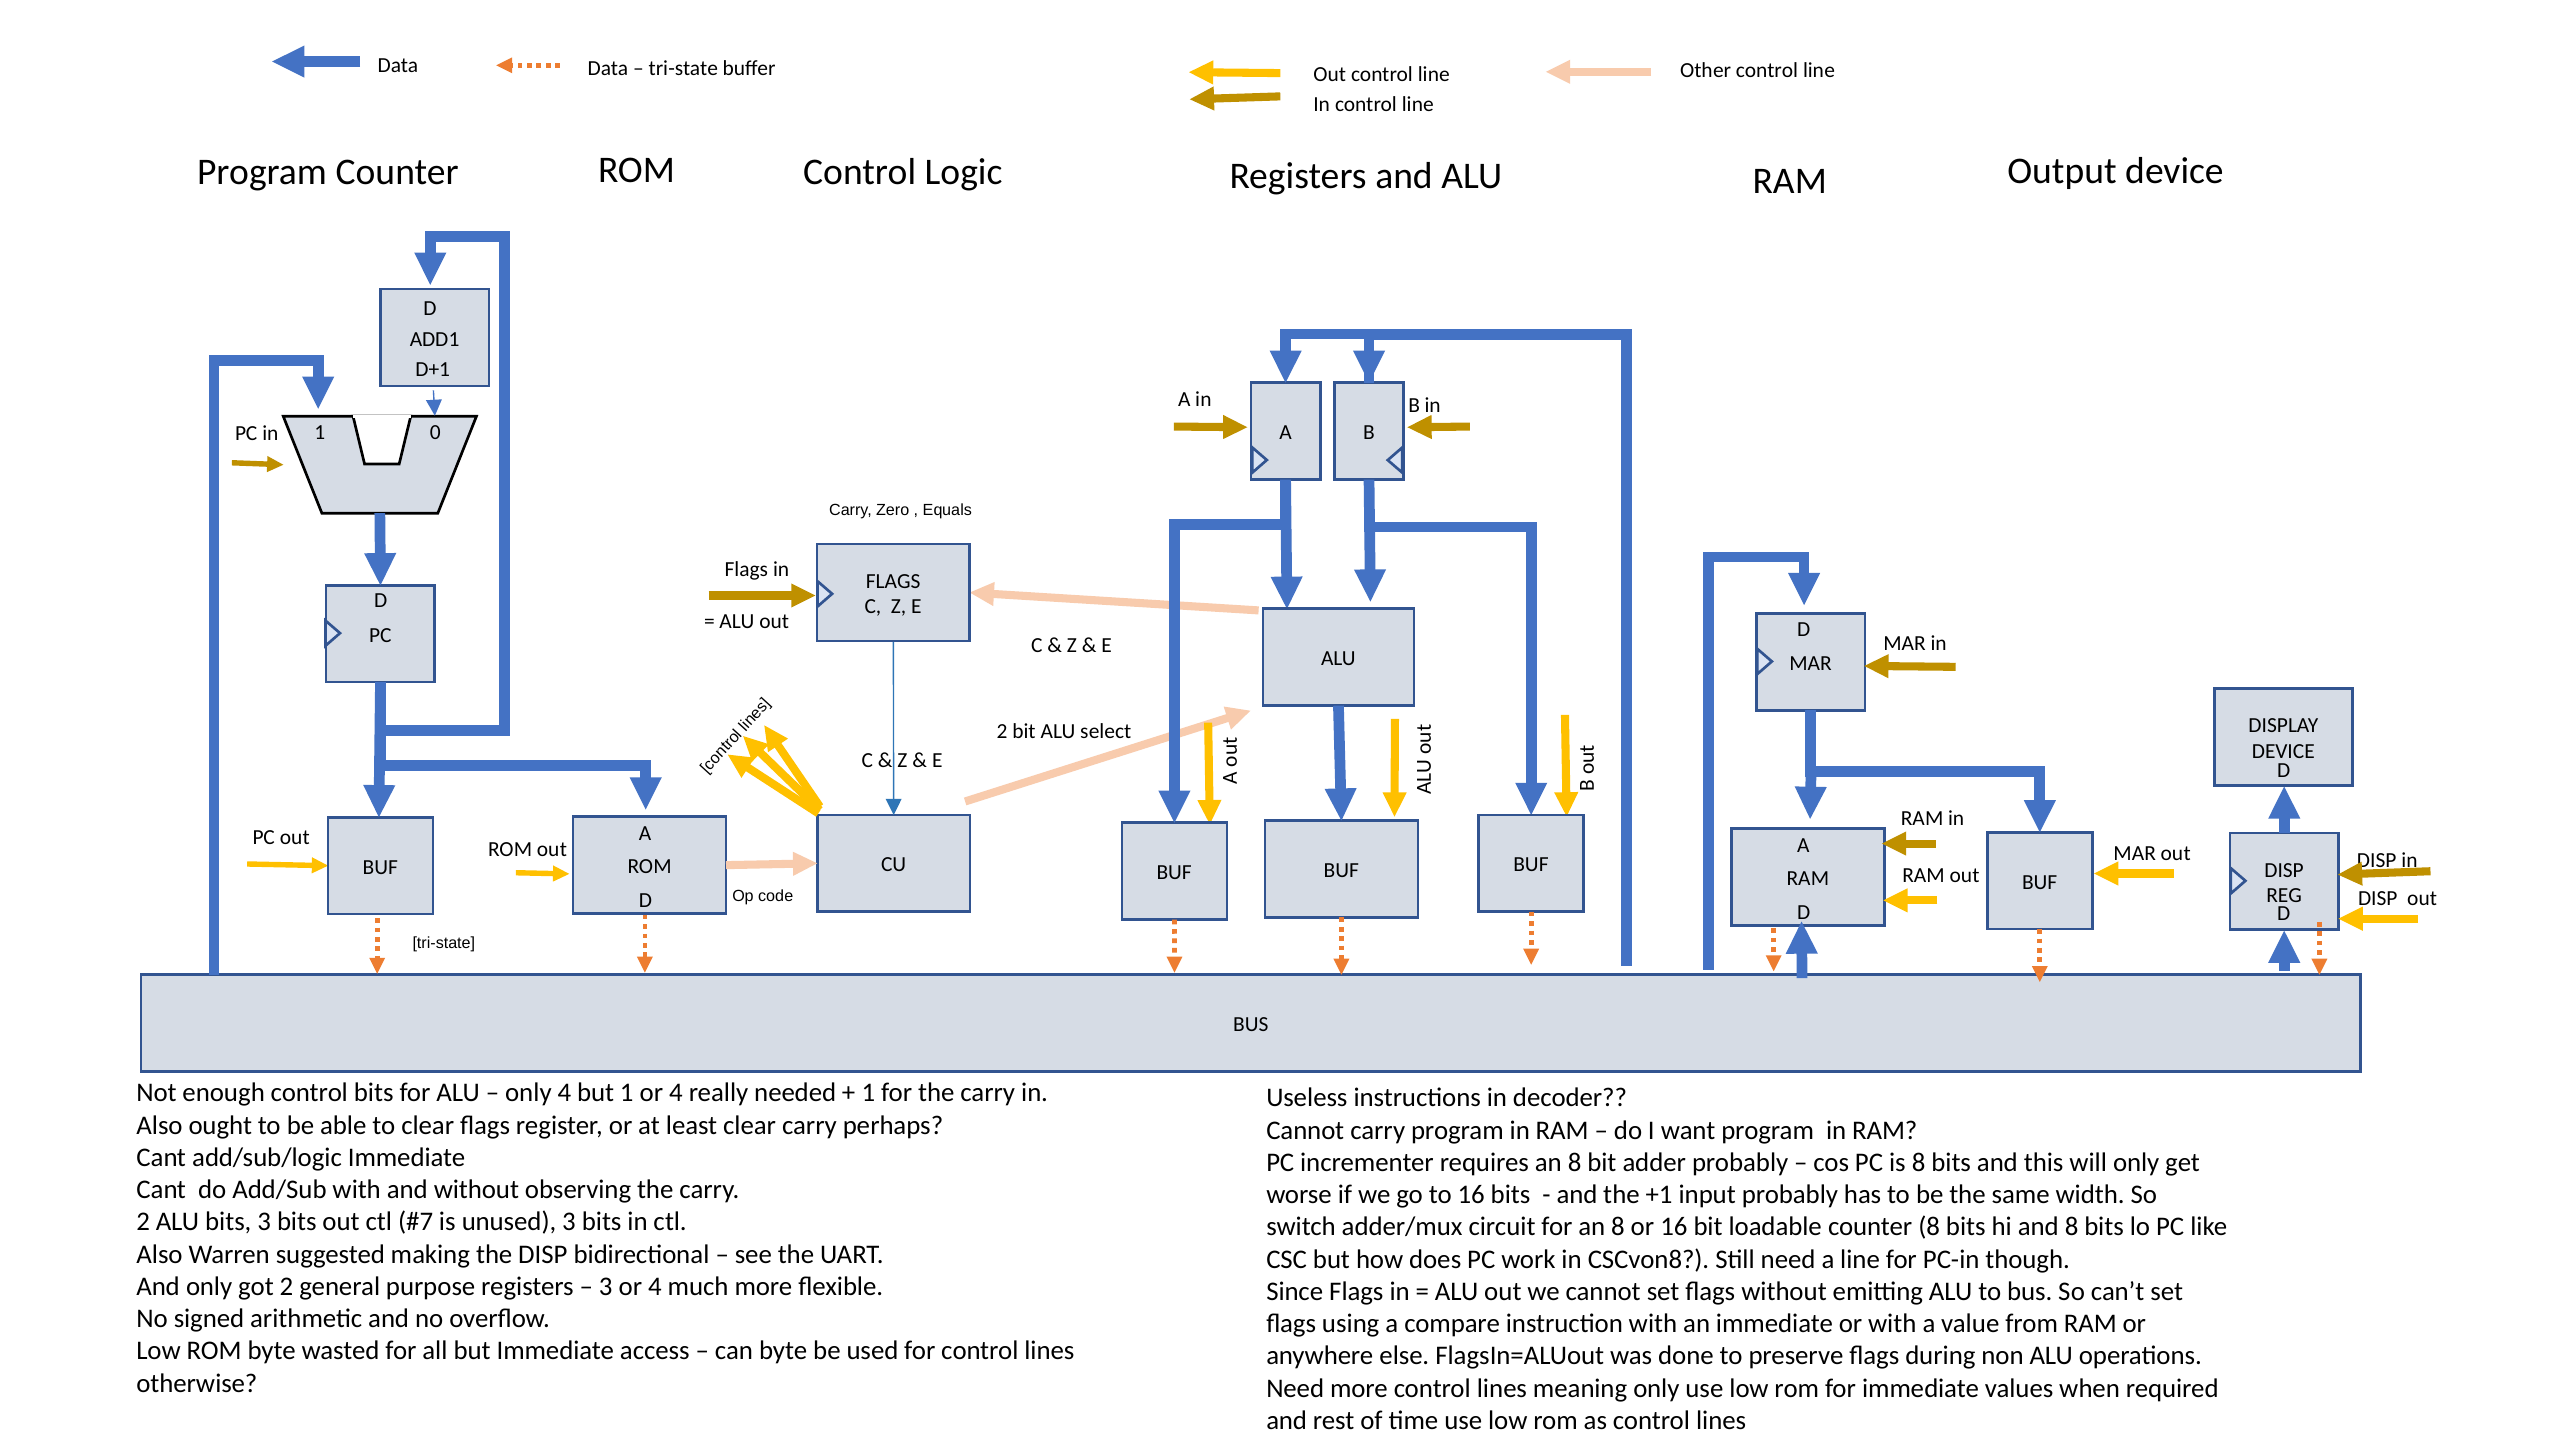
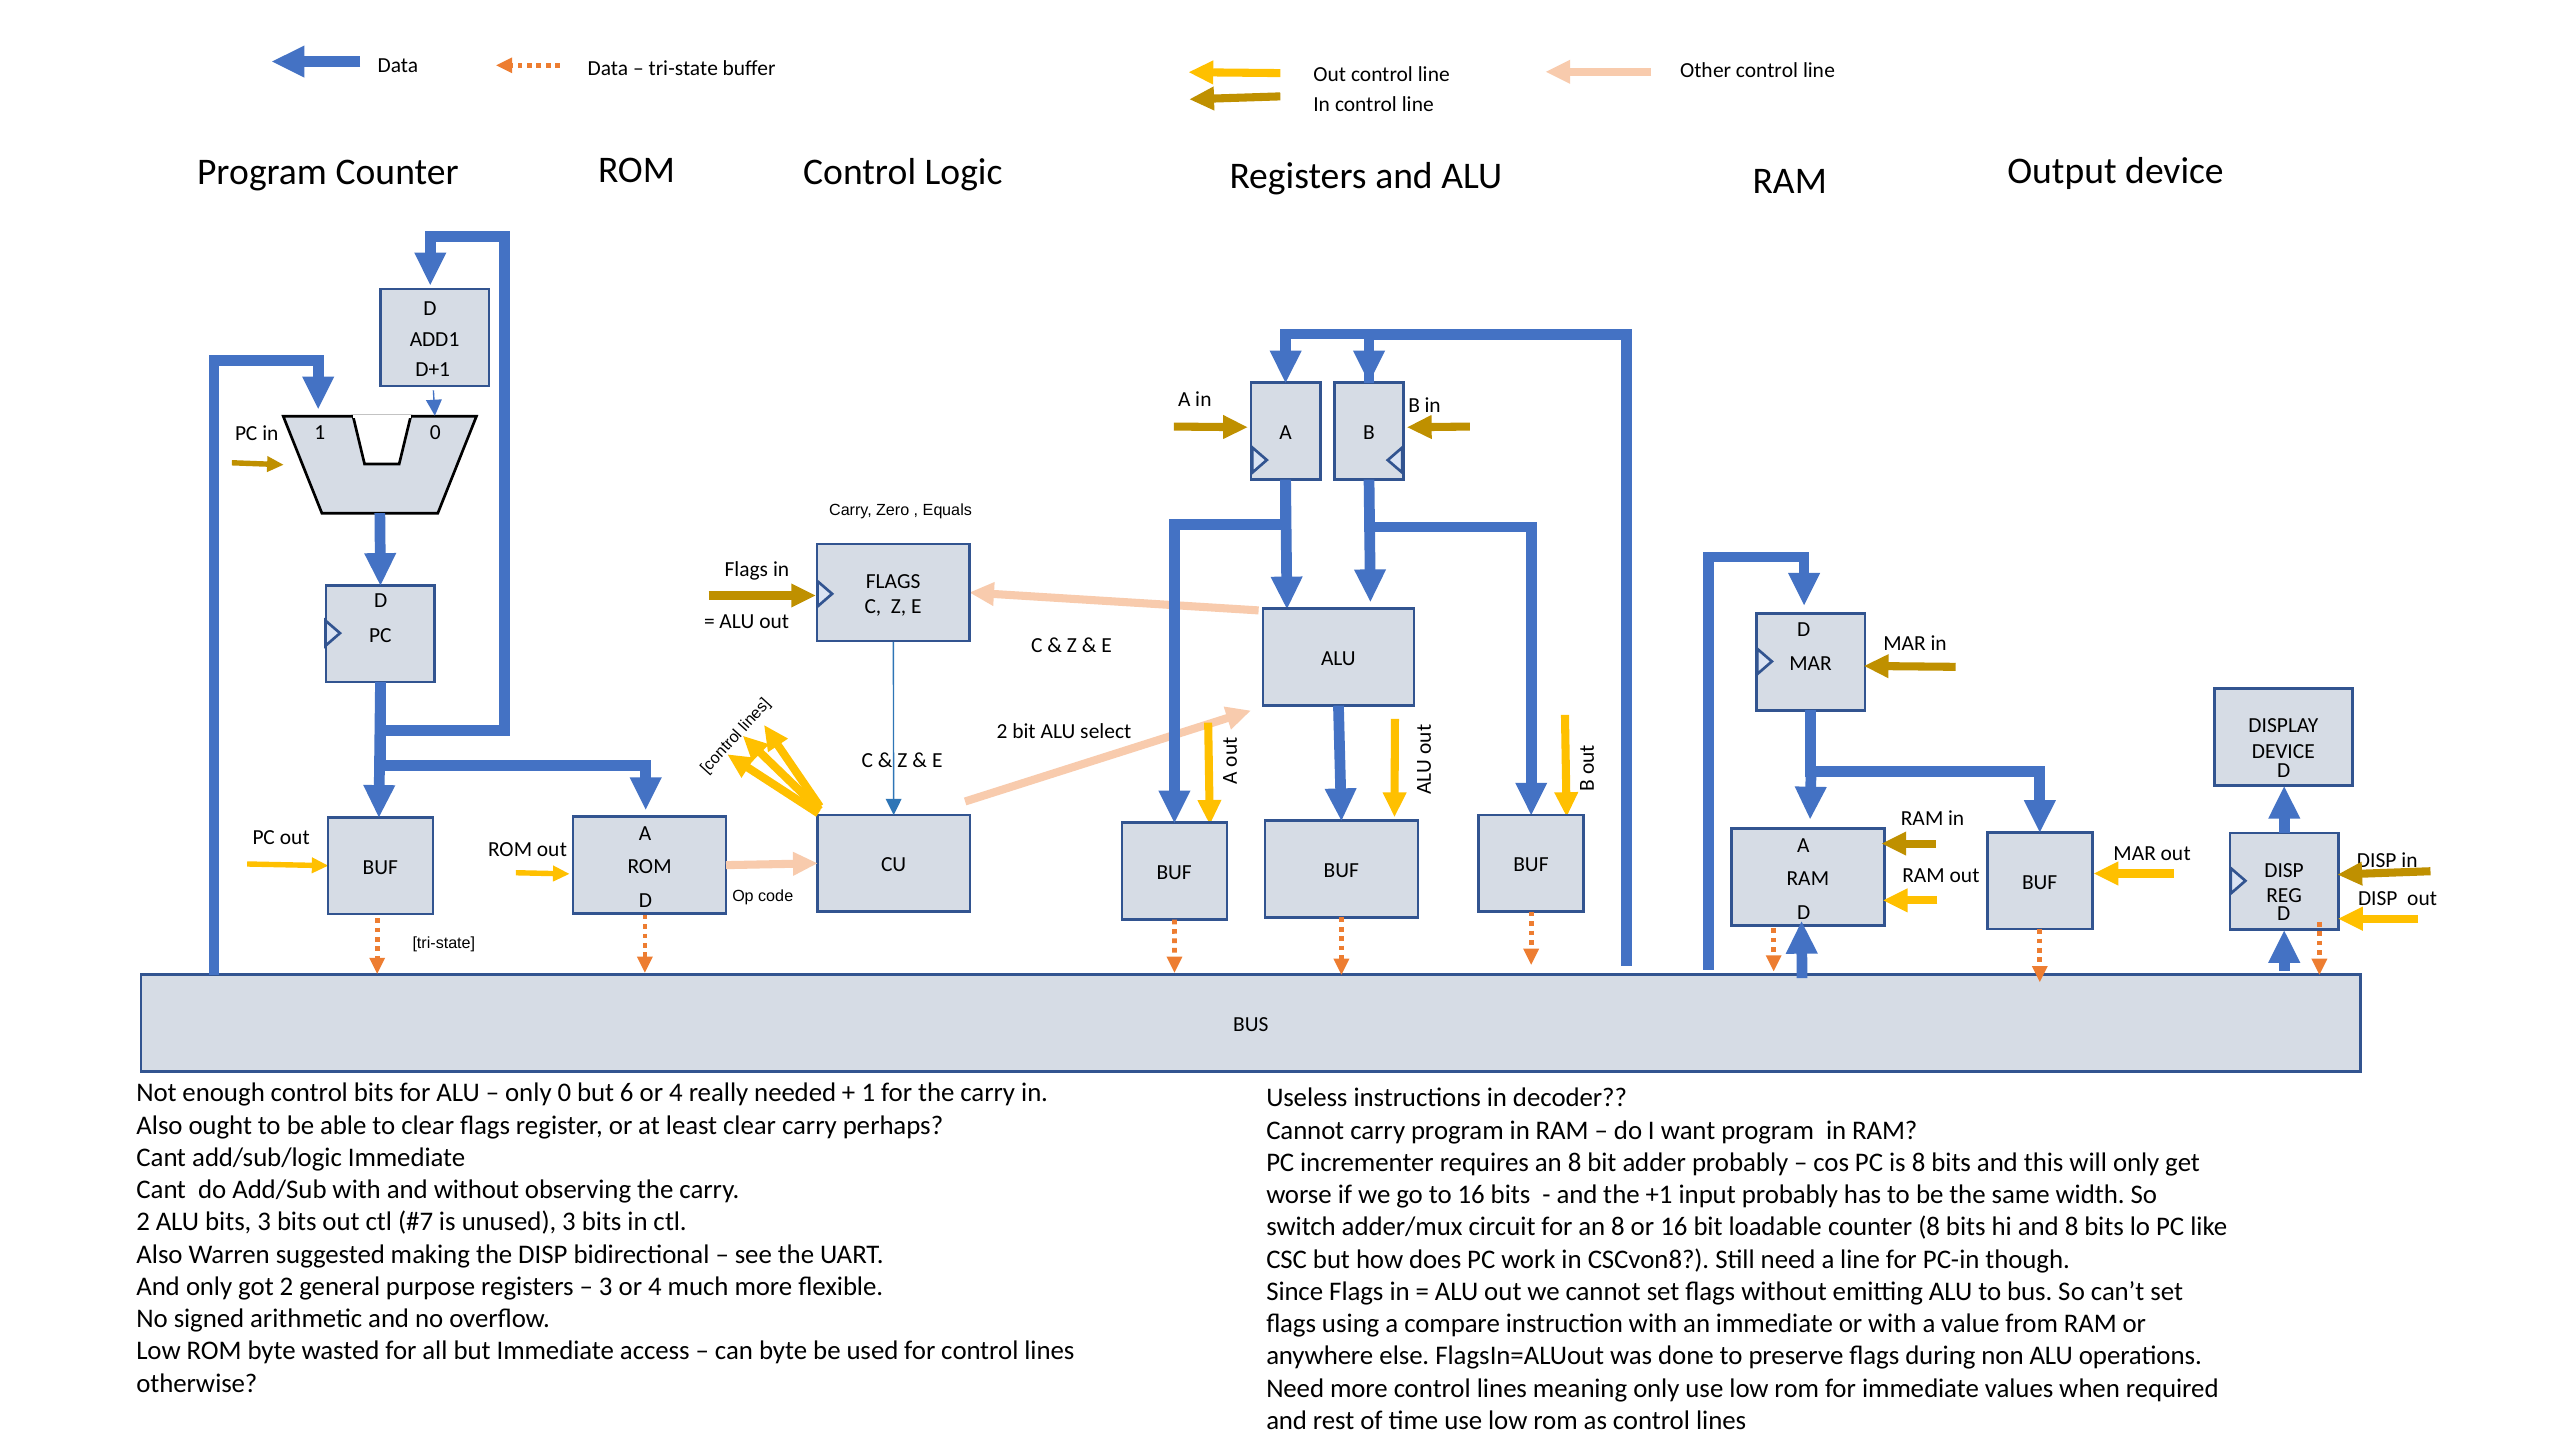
only 4: 4 -> 0 (564, 1093)
but 1: 1 -> 6 (627, 1093)
